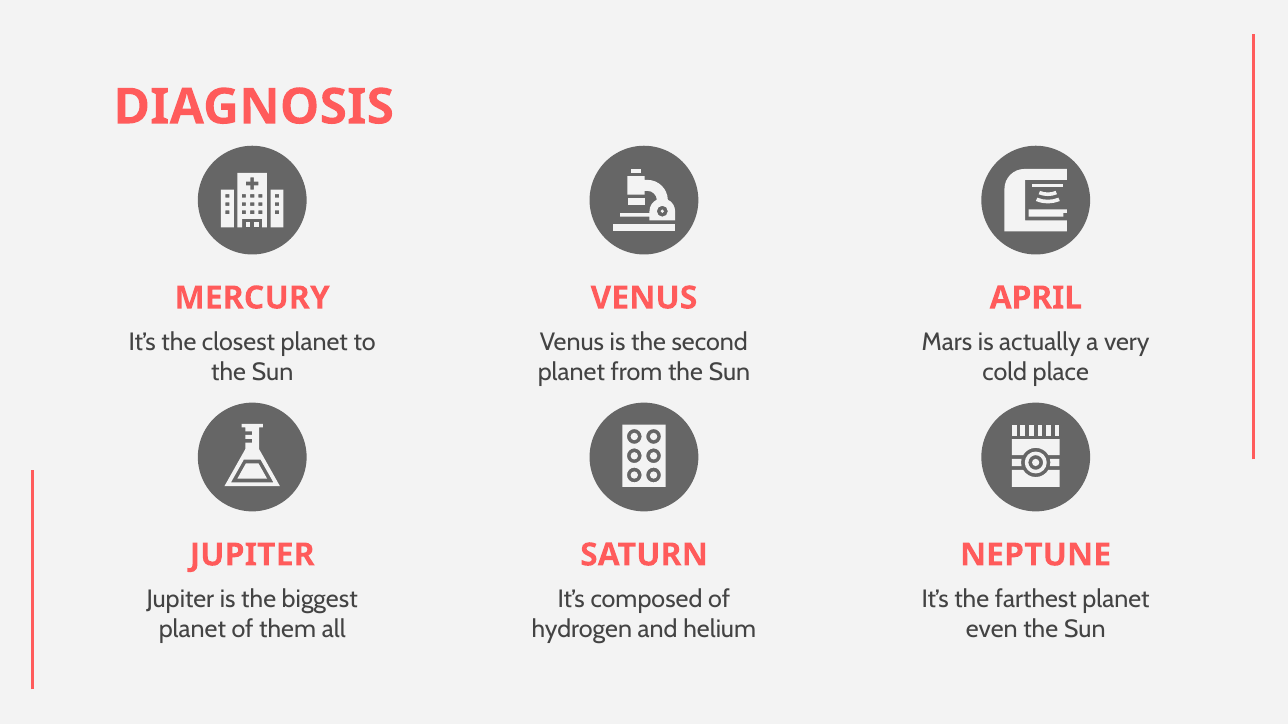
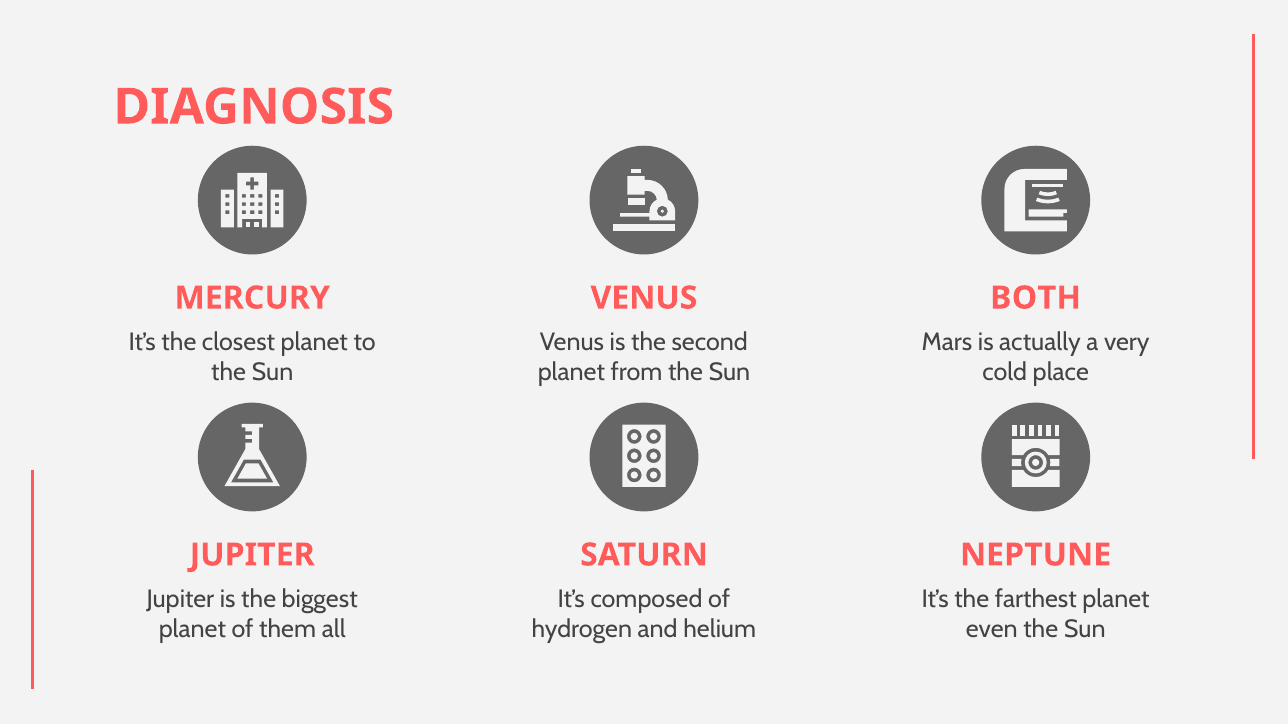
APRIL: APRIL -> BOTH (1036, 298)
